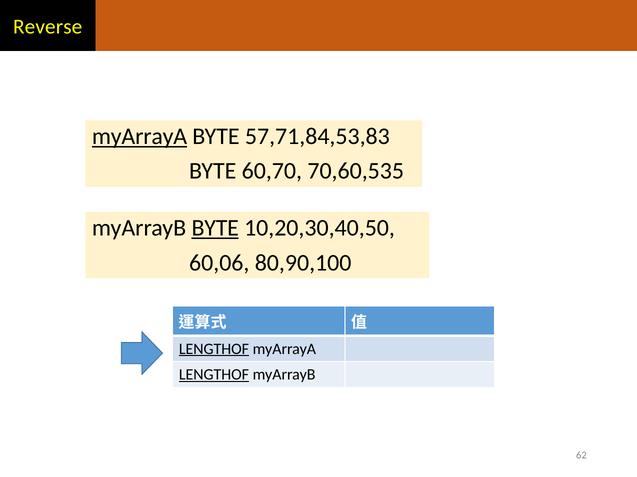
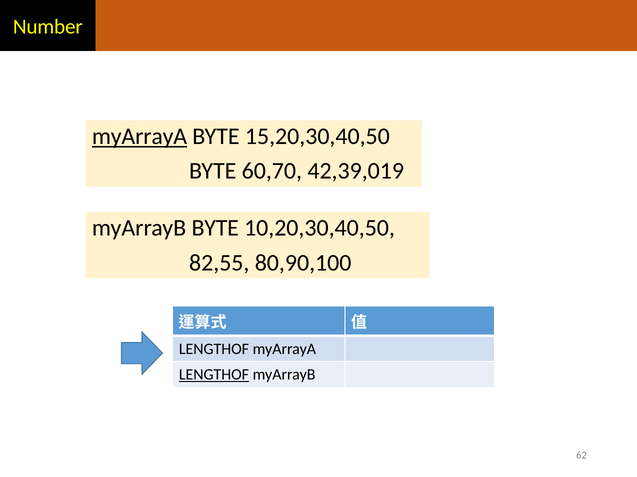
Reverse: Reverse -> Number (48, 27)
57,71,84,53,83: 57,71,84,53,83 -> 15,20,30,40,50 (317, 137)
70,60,535: 70,60,535 -> 42,39,019 (356, 171)
BYTE underline: present -> none (215, 228)
60,06: 60,06 -> 82,55 (219, 263)
LENGTHOF underline: present -> none (214, 349)
